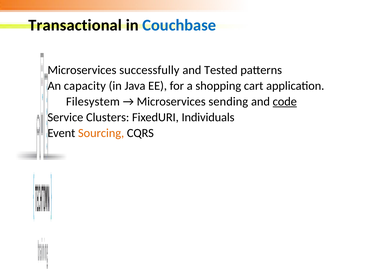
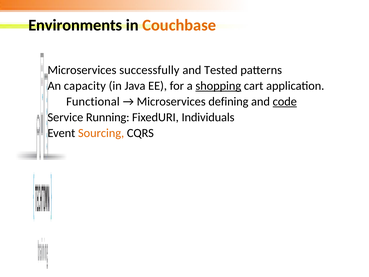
Transactional: Transactional -> Environments (75, 25)
Couchbase colour: blue -> orange (179, 25)
shopping underline: none -> present (218, 86)
Filesystem: Filesystem -> Functional (93, 101)
sending: sending -> defining (228, 101)
Clusters: Clusters -> Running (108, 117)
